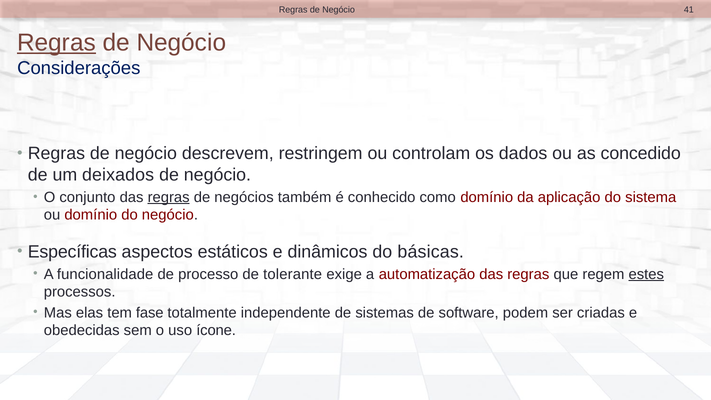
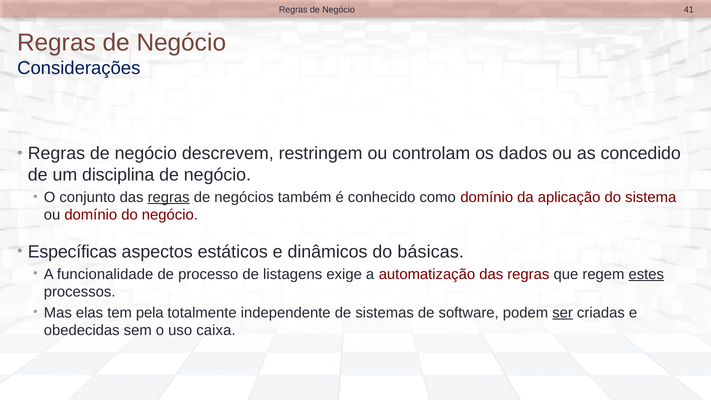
Regras underline: present -> none (57, 43)
deixados: deixados -> disciplina (118, 175)
tolerante: tolerante -> listagens (293, 274)
fase: fase -> pela (150, 313)
ser underline: none -> present (563, 313)
ícone: ícone -> caixa (216, 330)
